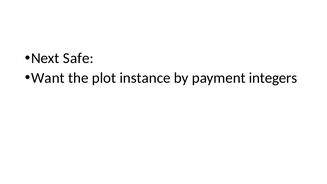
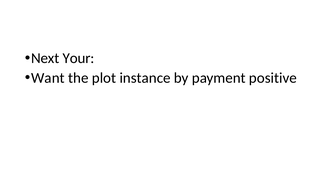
Safe: Safe -> Your (78, 58)
integers: integers -> positive (273, 78)
